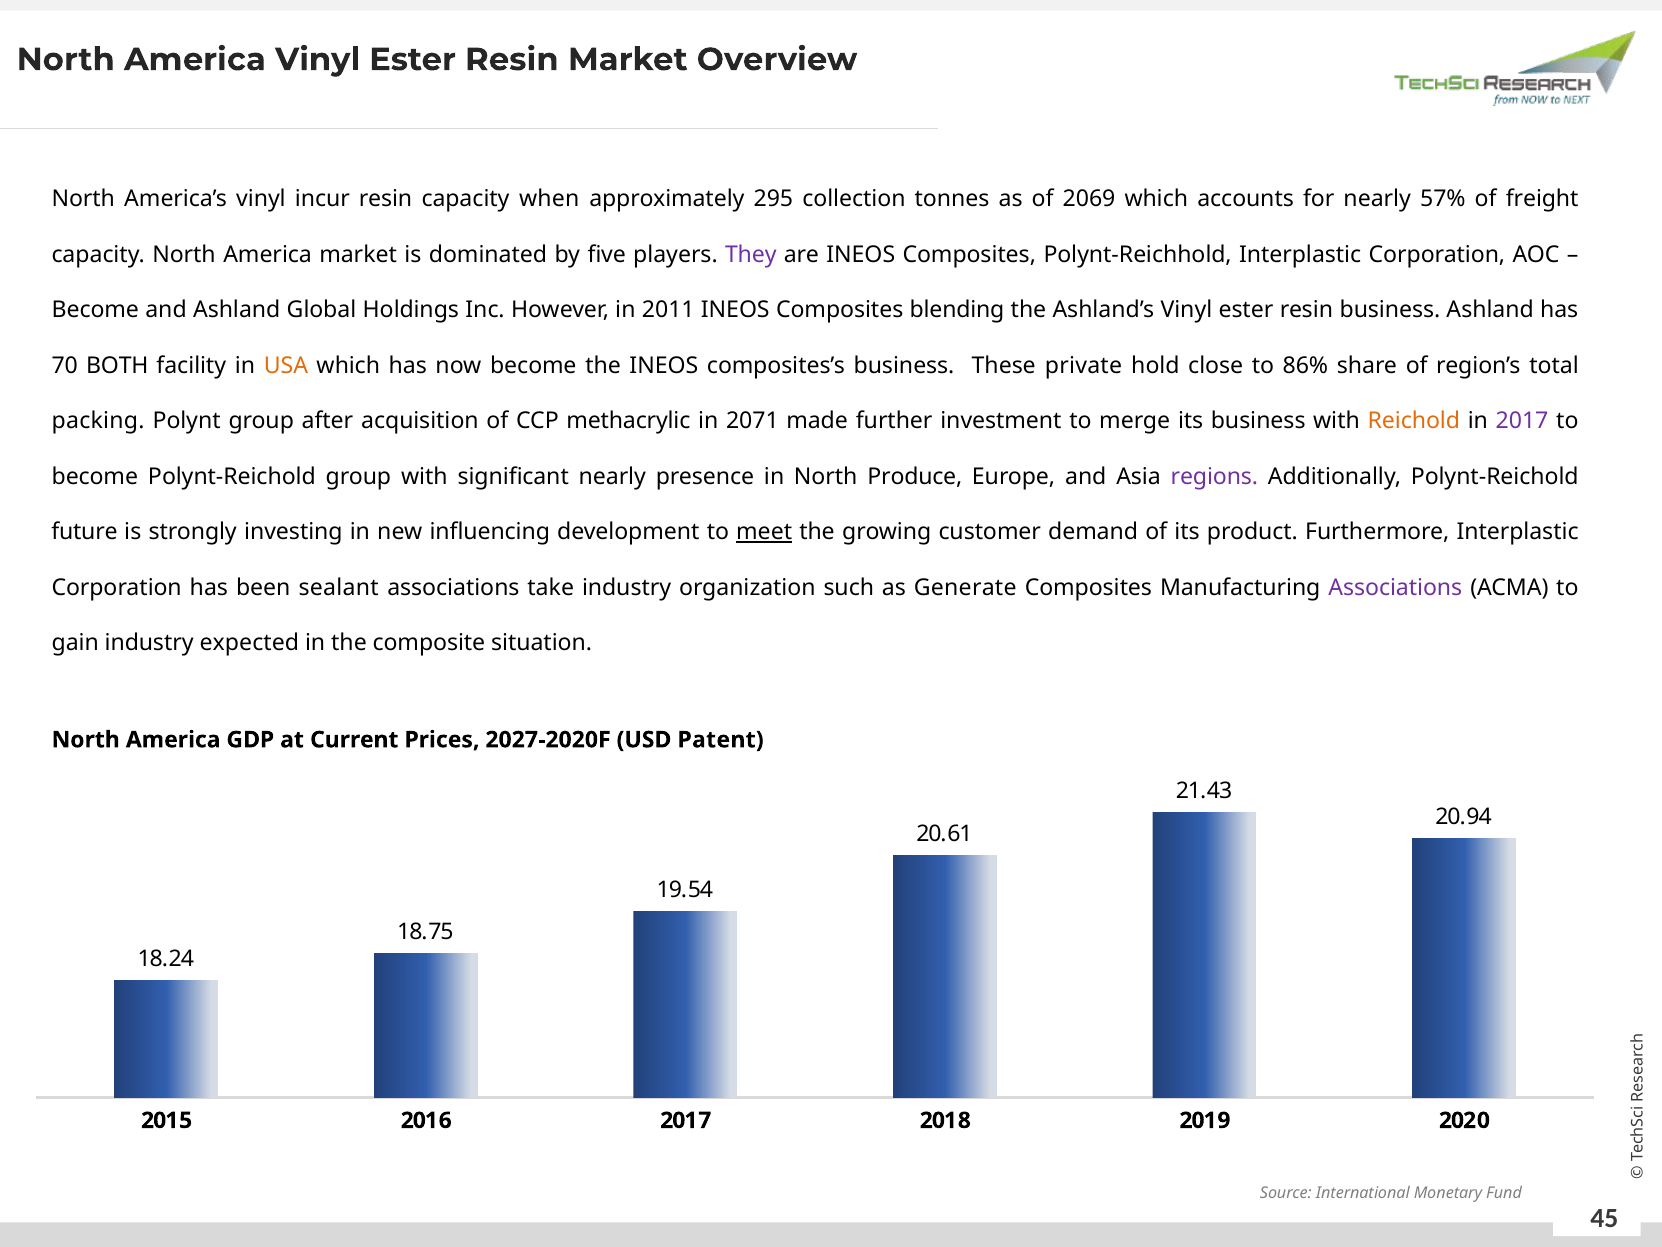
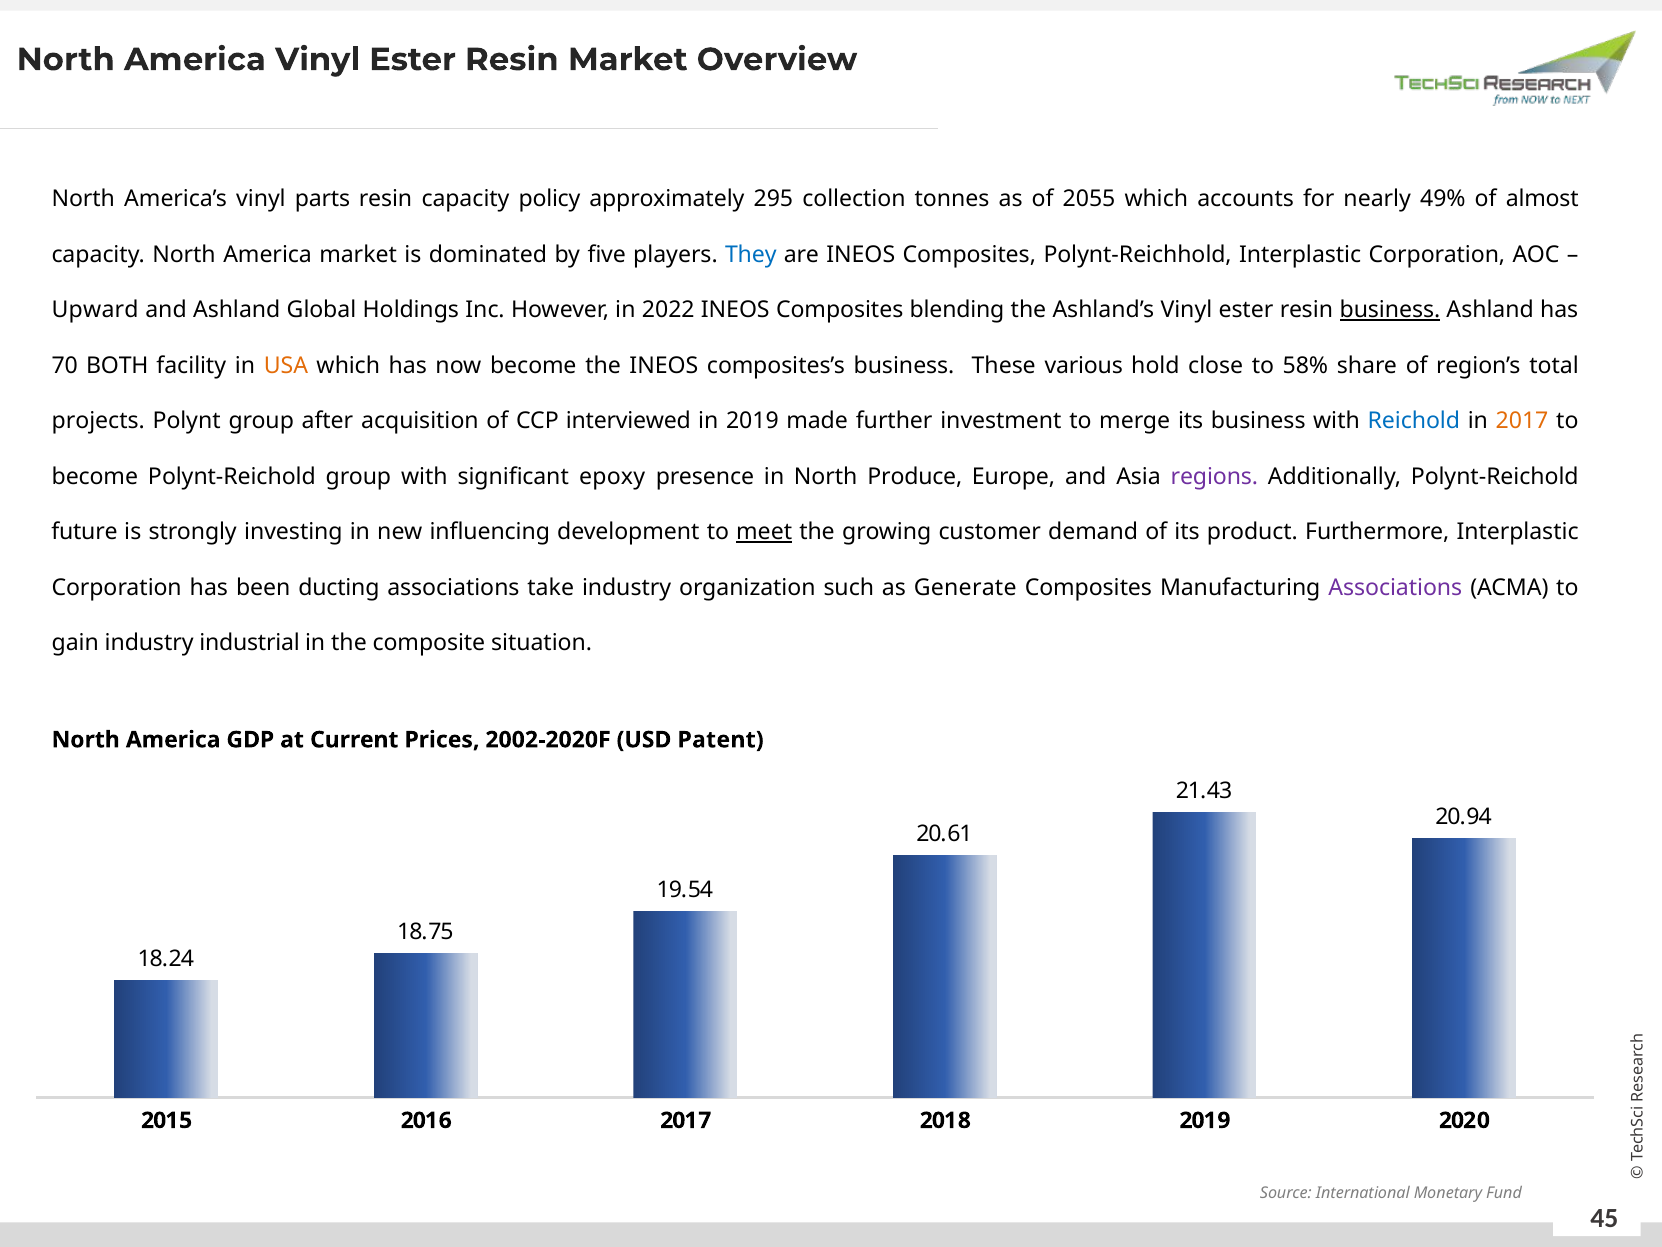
incur: incur -> parts (322, 199)
when: when -> policy (549, 199)
2069: 2069 -> 2055 (1089, 199)
57%: 57% -> 49% (1443, 199)
freight: freight -> almost (1542, 199)
They colour: purple -> blue (751, 255)
Become: Become -> Upward (95, 310)
2011: 2011 -> 2022 (668, 310)
business underline: none -> present (1390, 310)
private: private -> various (1084, 365)
86%: 86% -> 58% (1305, 365)
packing: packing -> projects (98, 421)
methacrylic: methacrylic -> interviewed (628, 421)
in 2071: 2071 -> 2019 (752, 421)
Reichold colour: orange -> blue (1414, 421)
2017 colour: purple -> orange (1522, 421)
significant nearly: nearly -> epoxy (612, 476)
sealant: sealant -> ducting (339, 587)
expected: expected -> industrial (250, 643)
2027-2020F: 2027-2020F -> 2002-2020F (548, 739)
